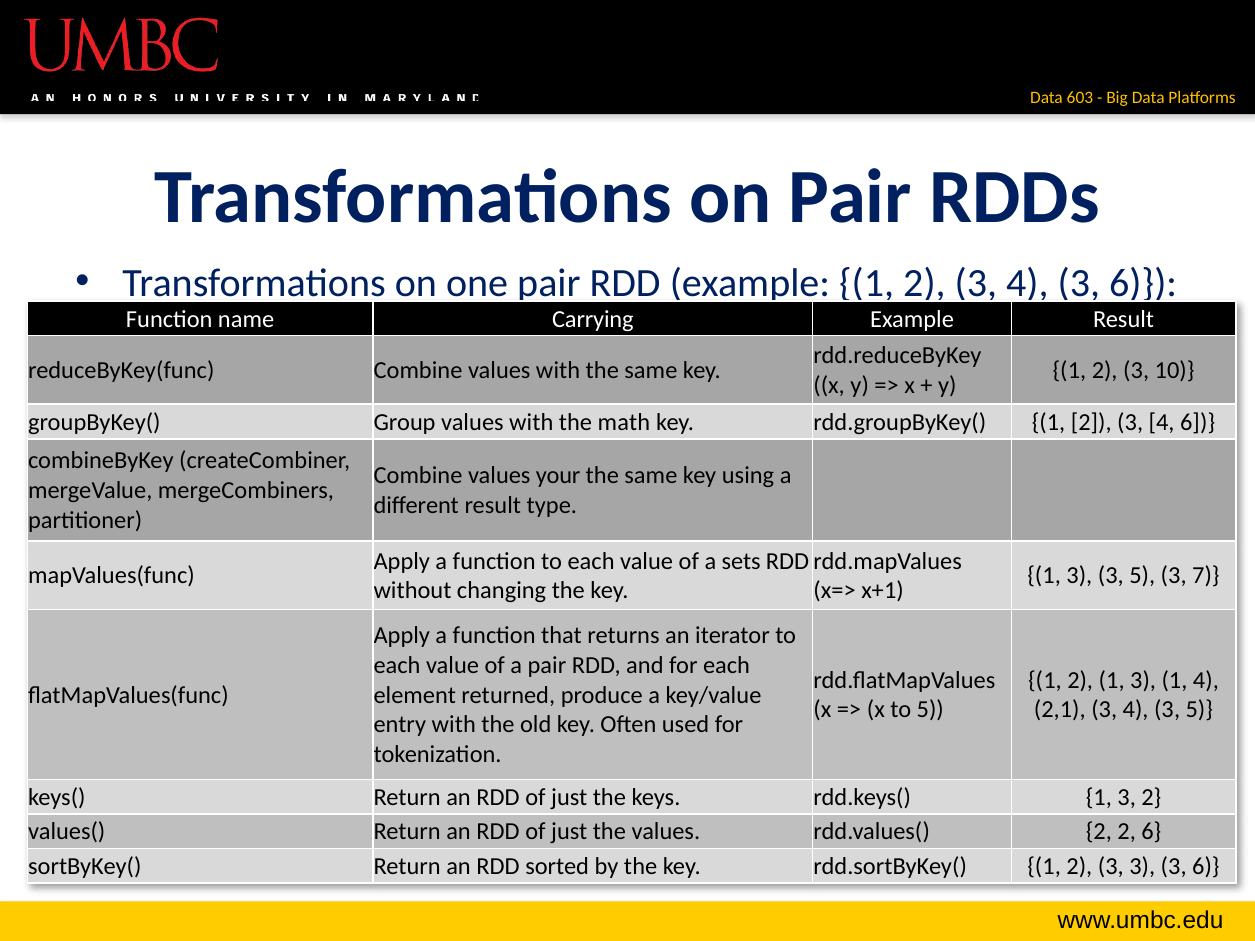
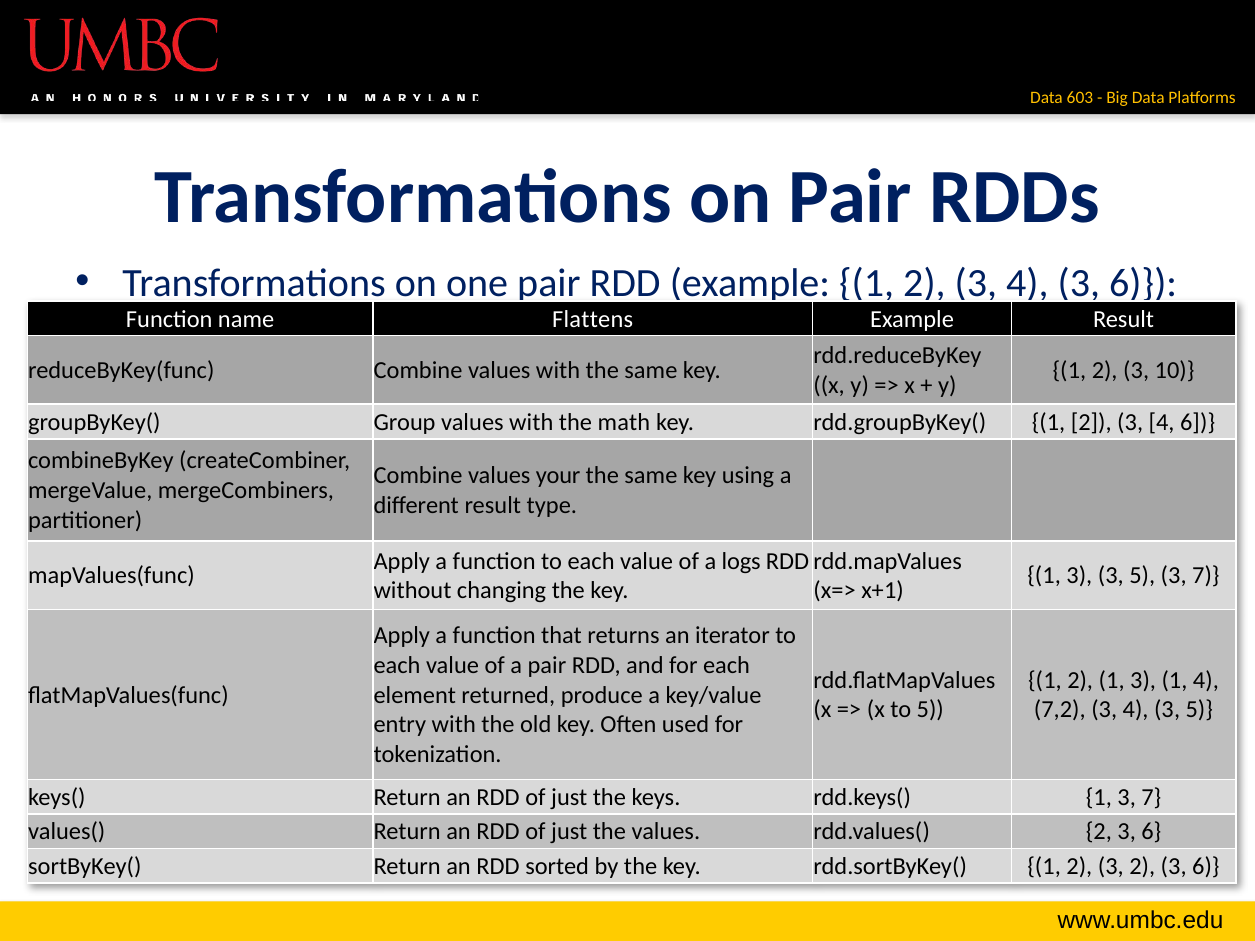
Carrying: Carrying -> Flattens (593, 319)
sets: sets -> logs (741, 561)
2,1: 2,1 -> 7,2 (1060, 710)
1 3 2: 2 -> 7 (1151, 798)
rdd.values( 2 2: 2 -> 3 (1127, 832)
2 3 3: 3 -> 2 (1142, 867)
